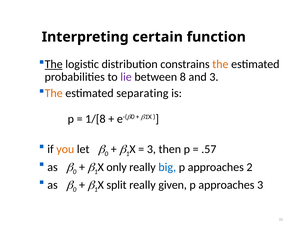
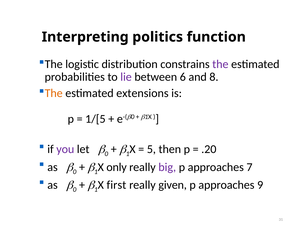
certain: certain -> politics (158, 37)
The underline: present -> none (54, 64)
the colour: orange -> purple (220, 64)
8: 8 -> 6 (183, 77)
and 3: 3 -> 8 (214, 77)
separating: separating -> extensions (142, 93)
1/[8: 1/[8 -> 1/[5 (95, 119)
you colour: orange -> purple (65, 149)
3: 3 -> 5 (151, 149)
.57: .57 -> .20 (209, 149)
big colour: blue -> purple (167, 167)
2: 2 -> 7 (249, 167)
split: split -> first (116, 185)
approaches 3: 3 -> 9 (260, 185)
